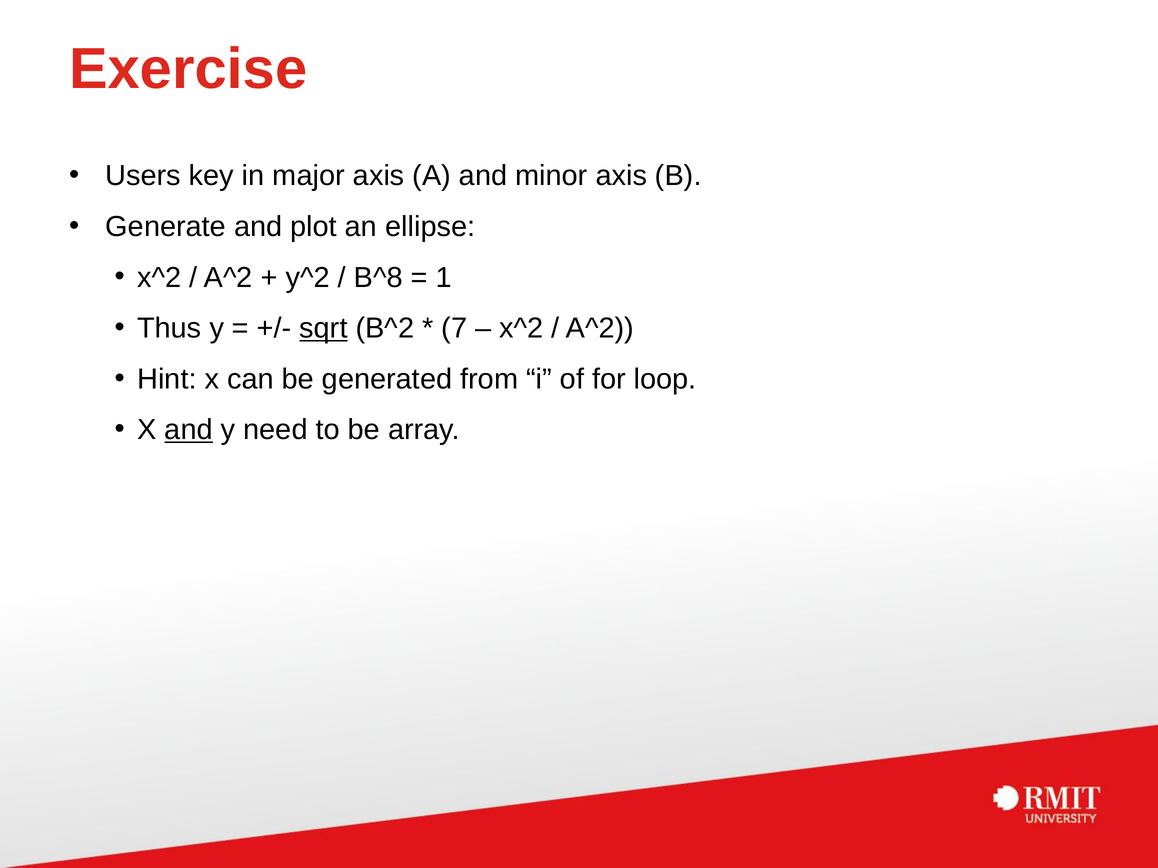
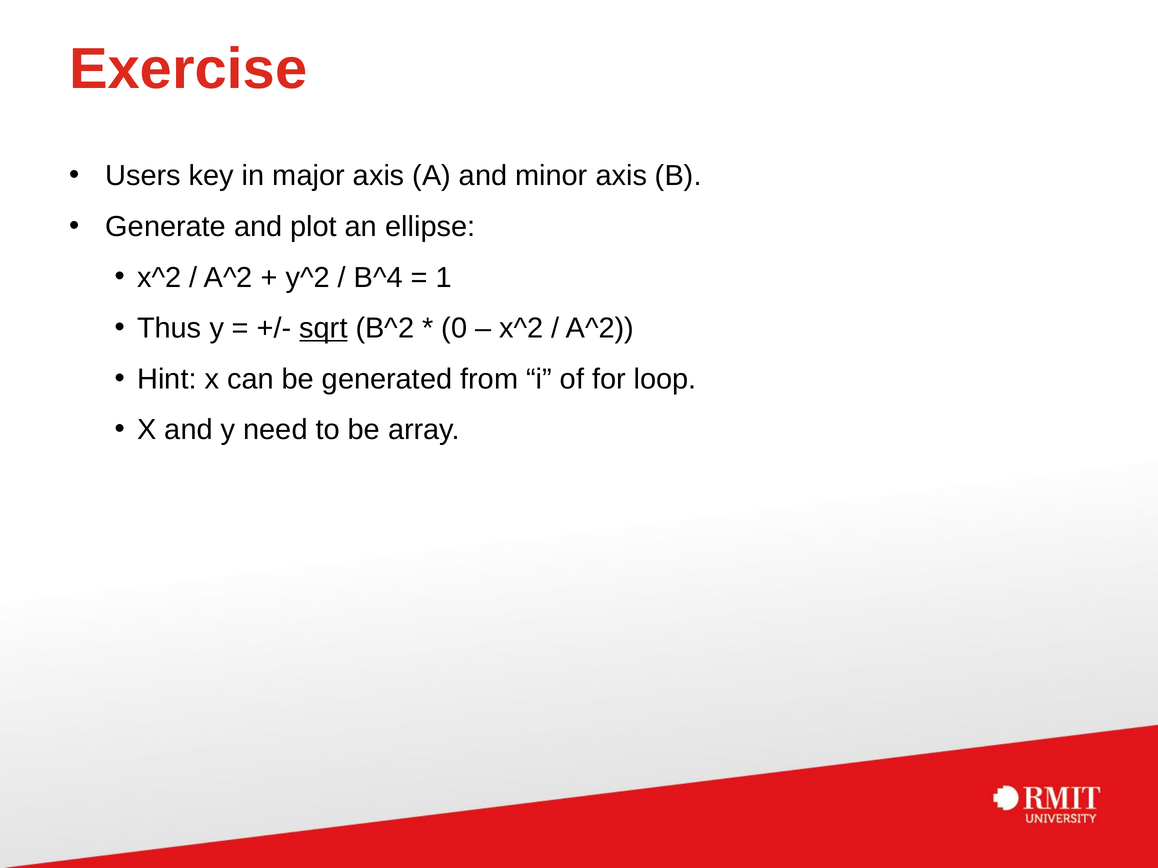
B^8: B^8 -> B^4 (378, 278)
7: 7 -> 0 (454, 328)
and underline: present -> none (189, 430)
